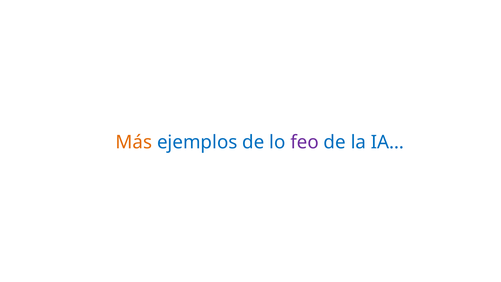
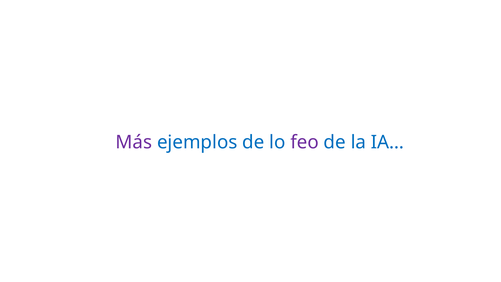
Más colour: orange -> purple (134, 142)
